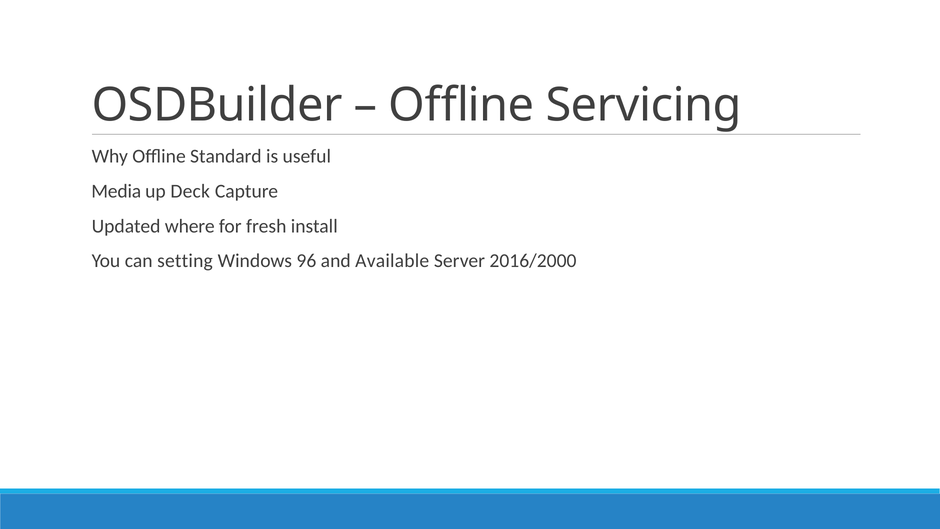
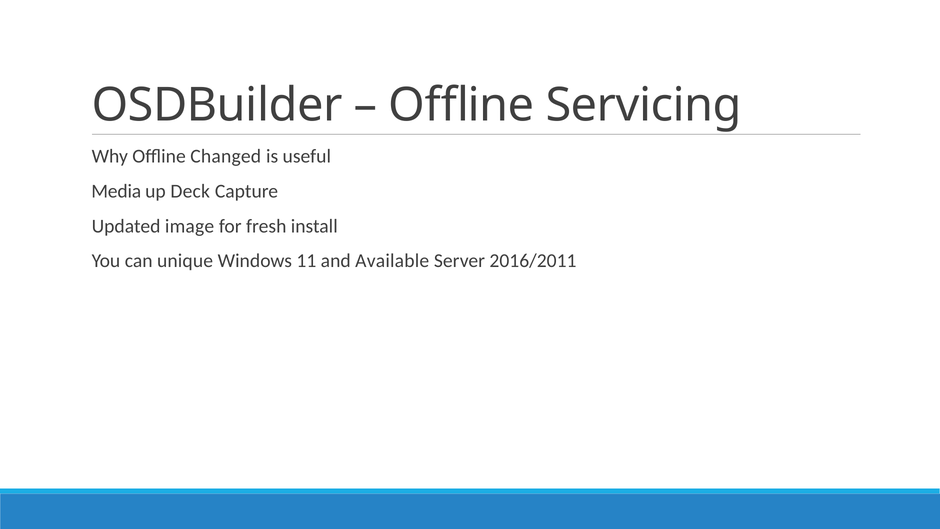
Standard: Standard -> Changed (226, 156)
where: where -> image (190, 226)
setting: setting -> unique (185, 261)
96: 96 -> 11 (306, 261)
2016/2000: 2016/2000 -> 2016/2011 (533, 261)
